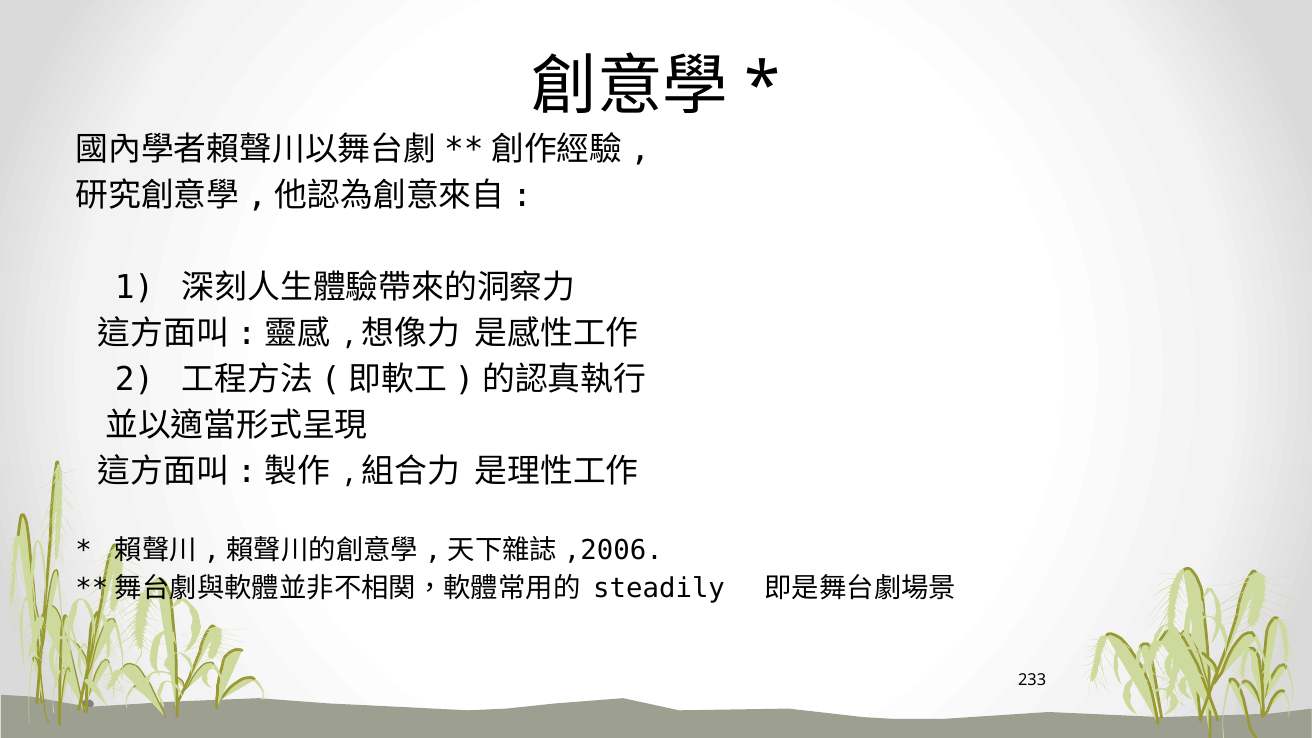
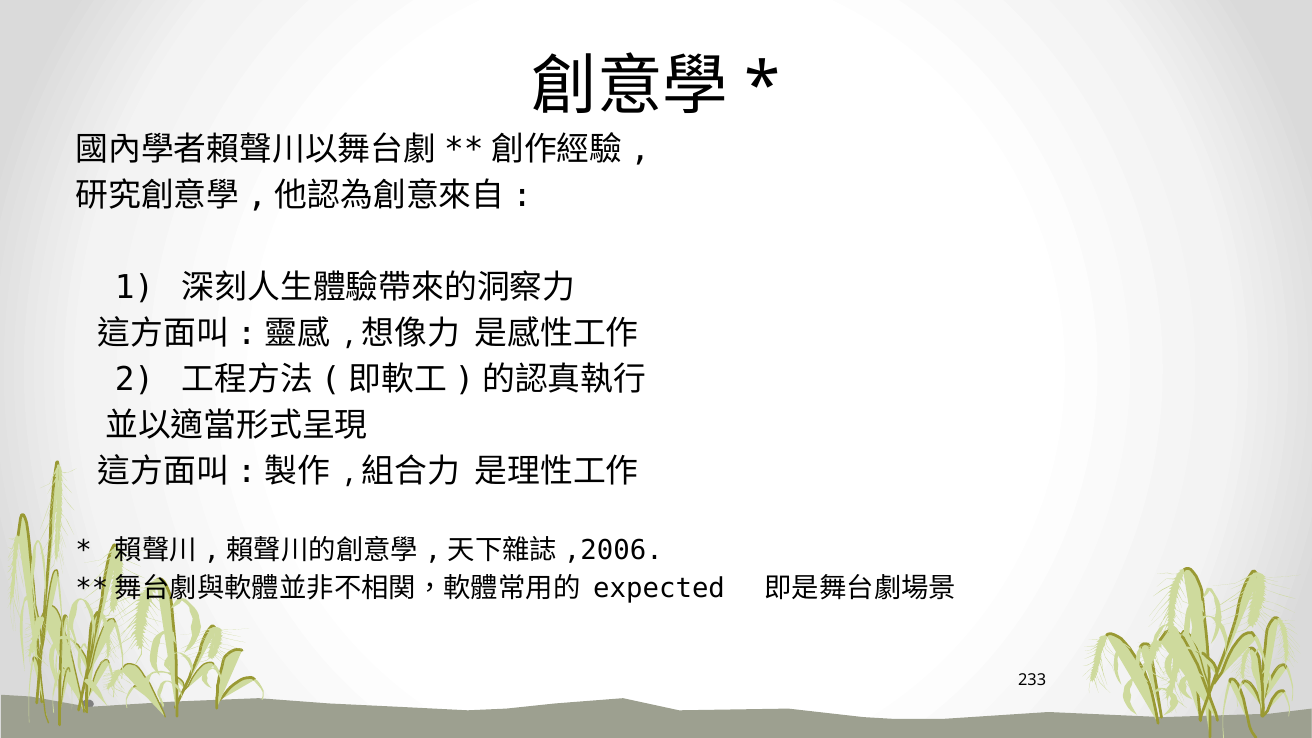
steadily: steadily -> expected (659, 589)
